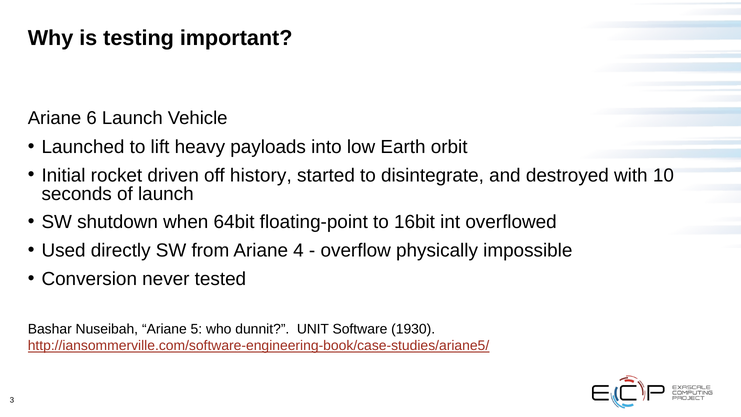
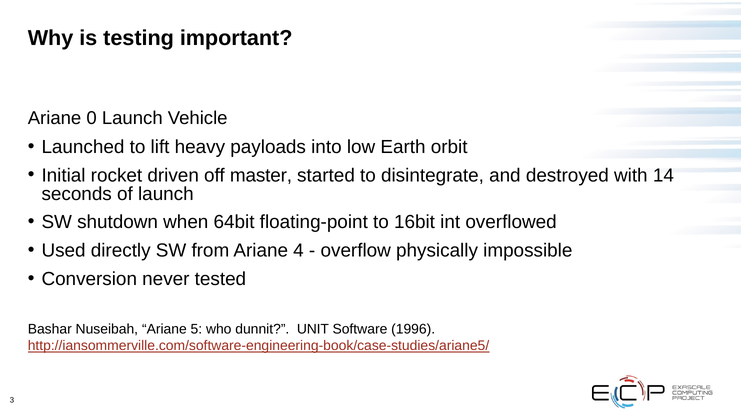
6: 6 -> 0 (92, 118)
history: history -> master (261, 175)
10: 10 -> 14 (663, 175)
1930: 1930 -> 1996 (413, 329)
